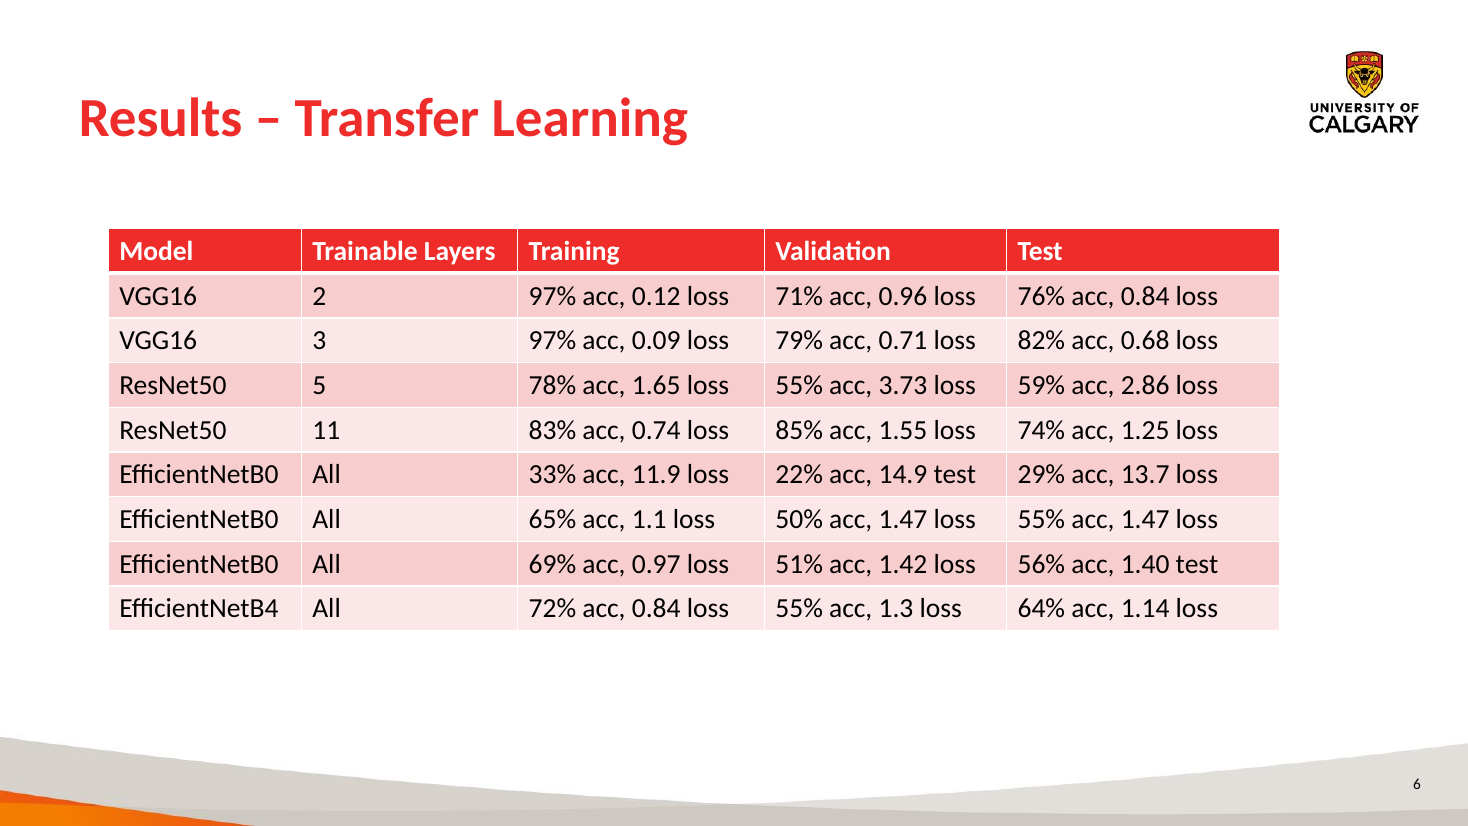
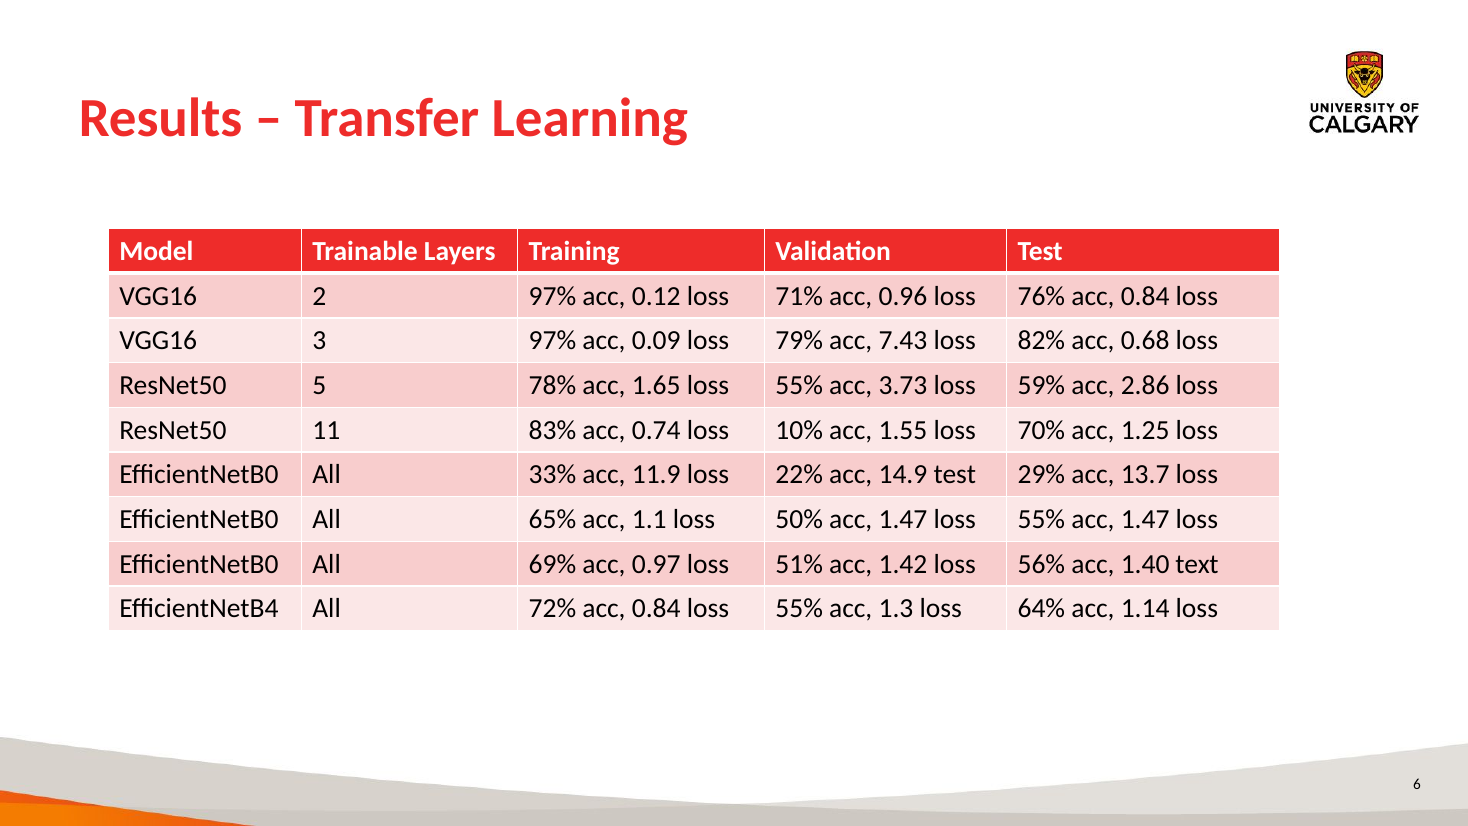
0.71: 0.71 -> 7.43 (903, 341)
85%: 85% -> 10% (799, 430)
74%: 74% -> 70% (1041, 430)
1.40 test: test -> text (1197, 564)
